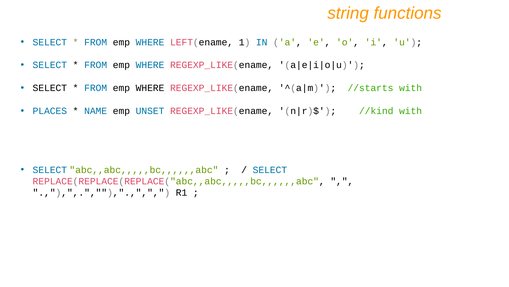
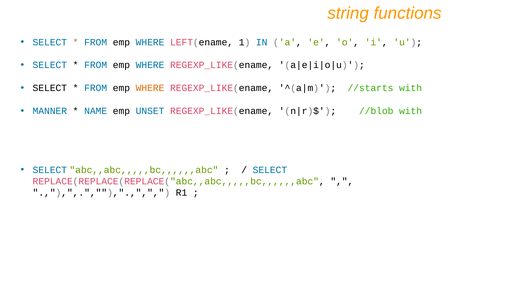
WHERE colour: black -> orange (150, 88)
PLACES: PLACES -> MANNER (50, 111)
//kind: //kind -> //blob (376, 111)
